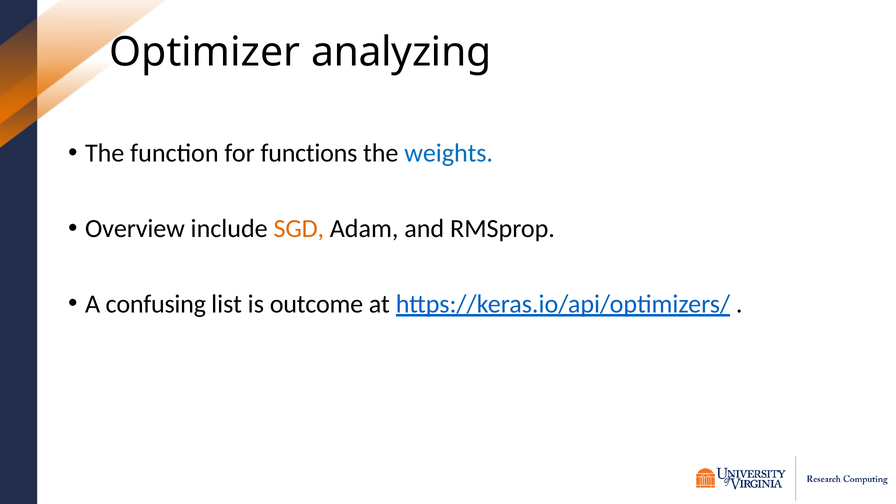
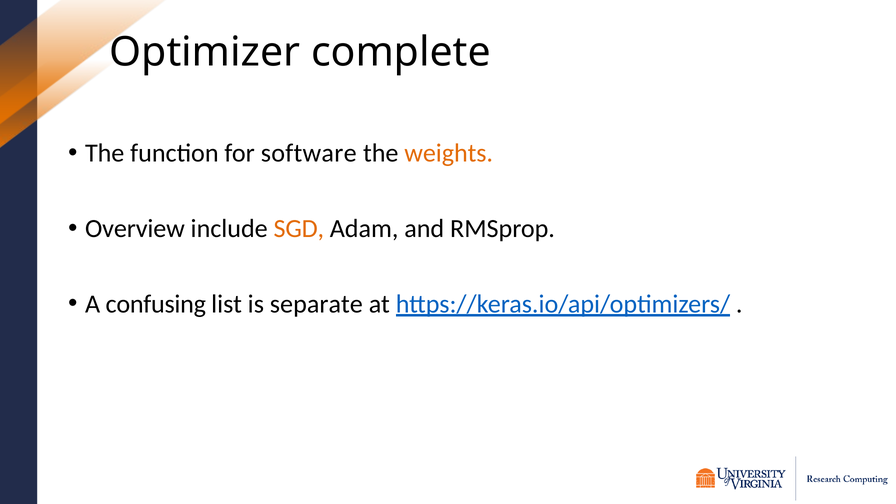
analyzing: analyzing -> complete (401, 52)
functions: functions -> software (309, 153)
weights colour: blue -> orange (449, 153)
outcome: outcome -> separate (316, 304)
